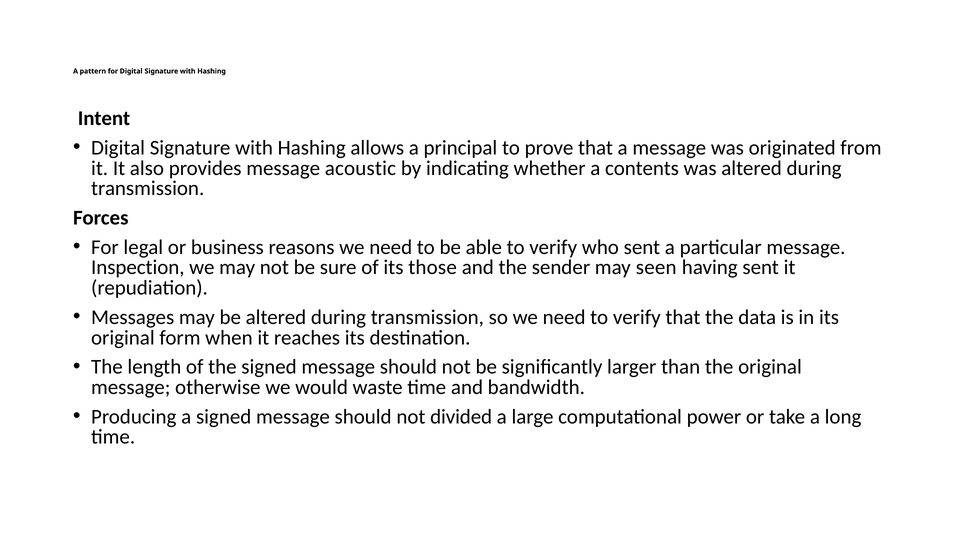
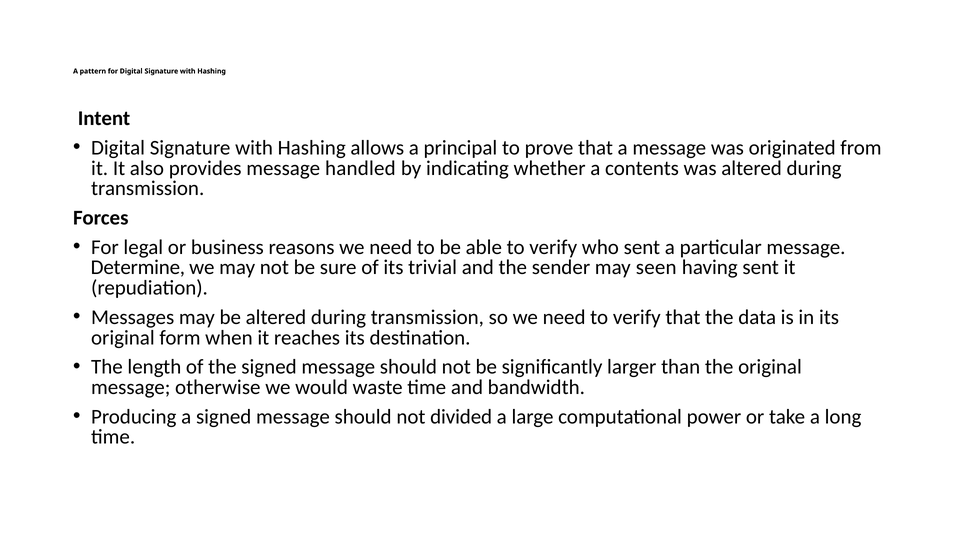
acoustic: acoustic -> handled (360, 168)
Inspection: Inspection -> Determine (138, 268)
those: those -> trivial (433, 268)
